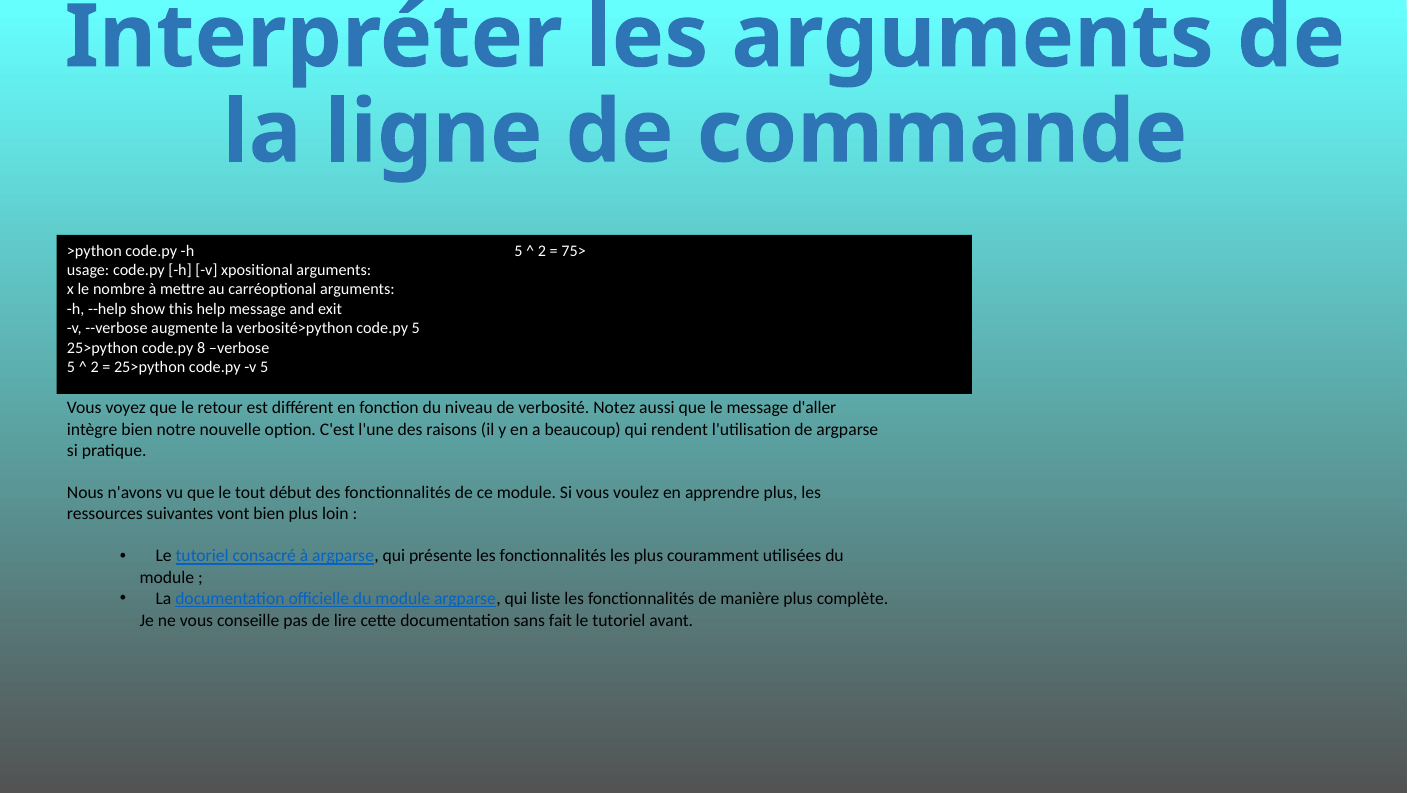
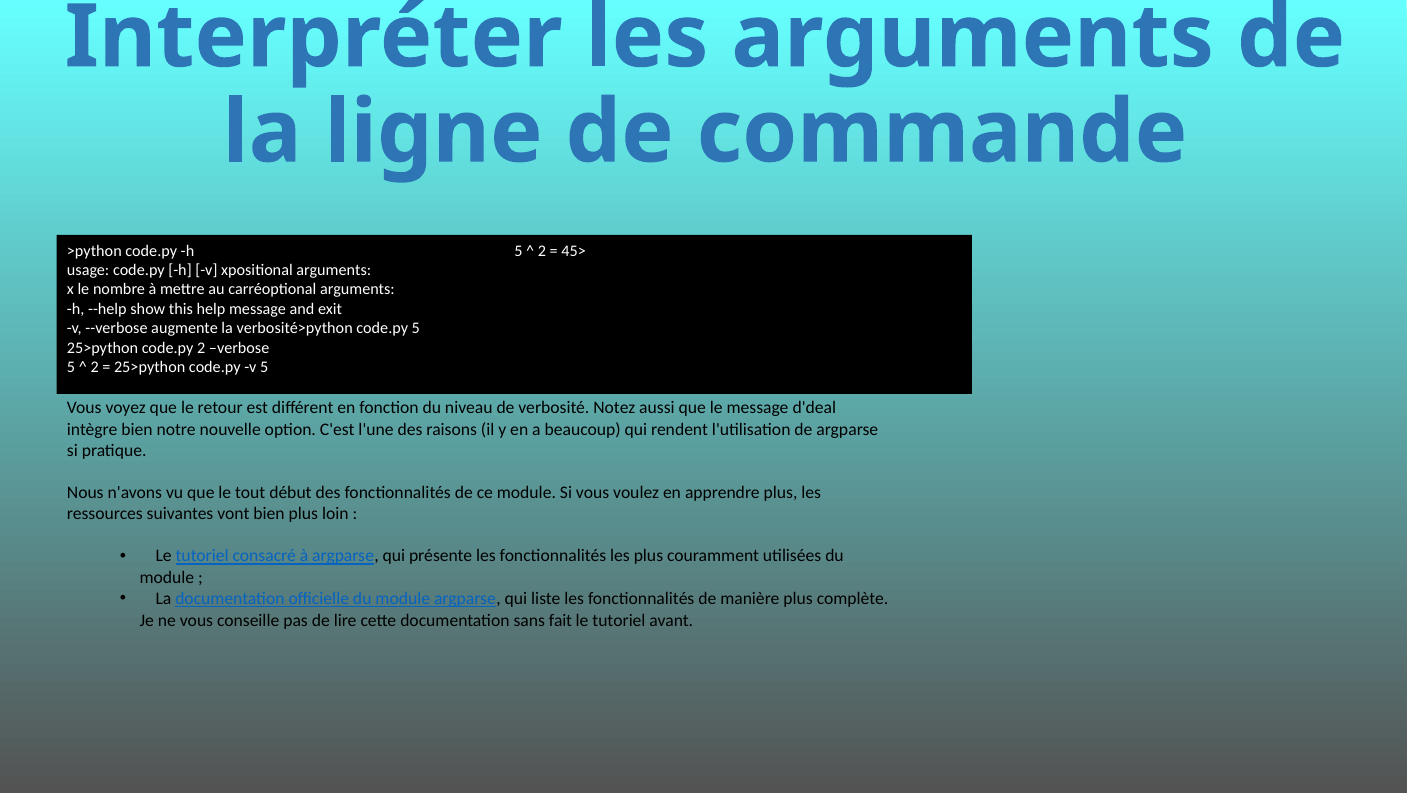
75>: 75> -> 45> (574, 251)
code.py 8: 8 -> 2 (201, 348)
d'aller: d'aller -> d'deal (814, 408)
